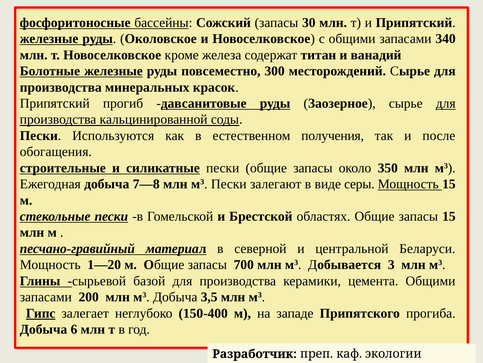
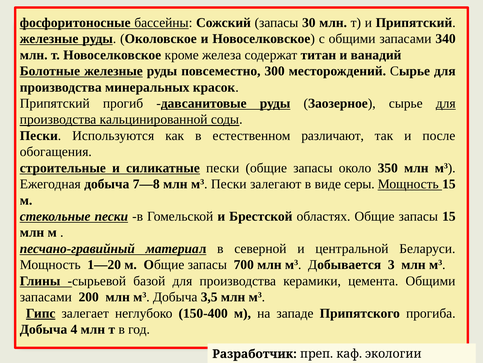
получения: получения -> различают (333, 135)
6: 6 -> 4 (74, 329)
